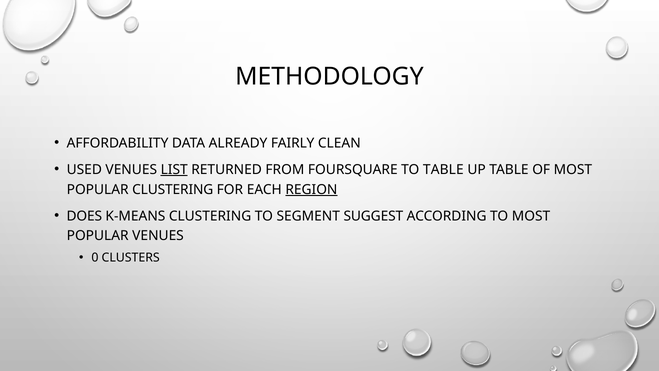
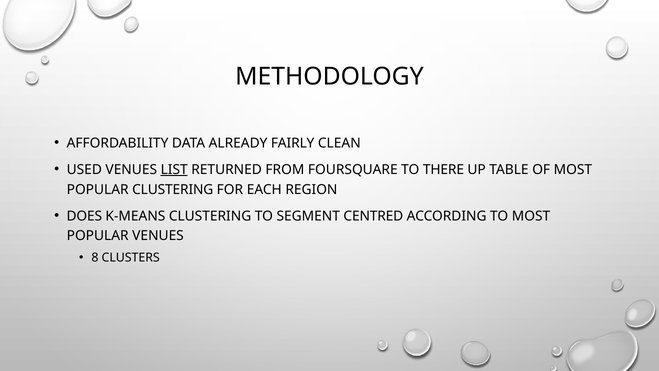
TO TABLE: TABLE -> THERE (443, 170)
REGION underline: present -> none (311, 189)
SUGGEST: SUGGEST -> CENTRED (373, 216)
0: 0 -> 8 (95, 258)
